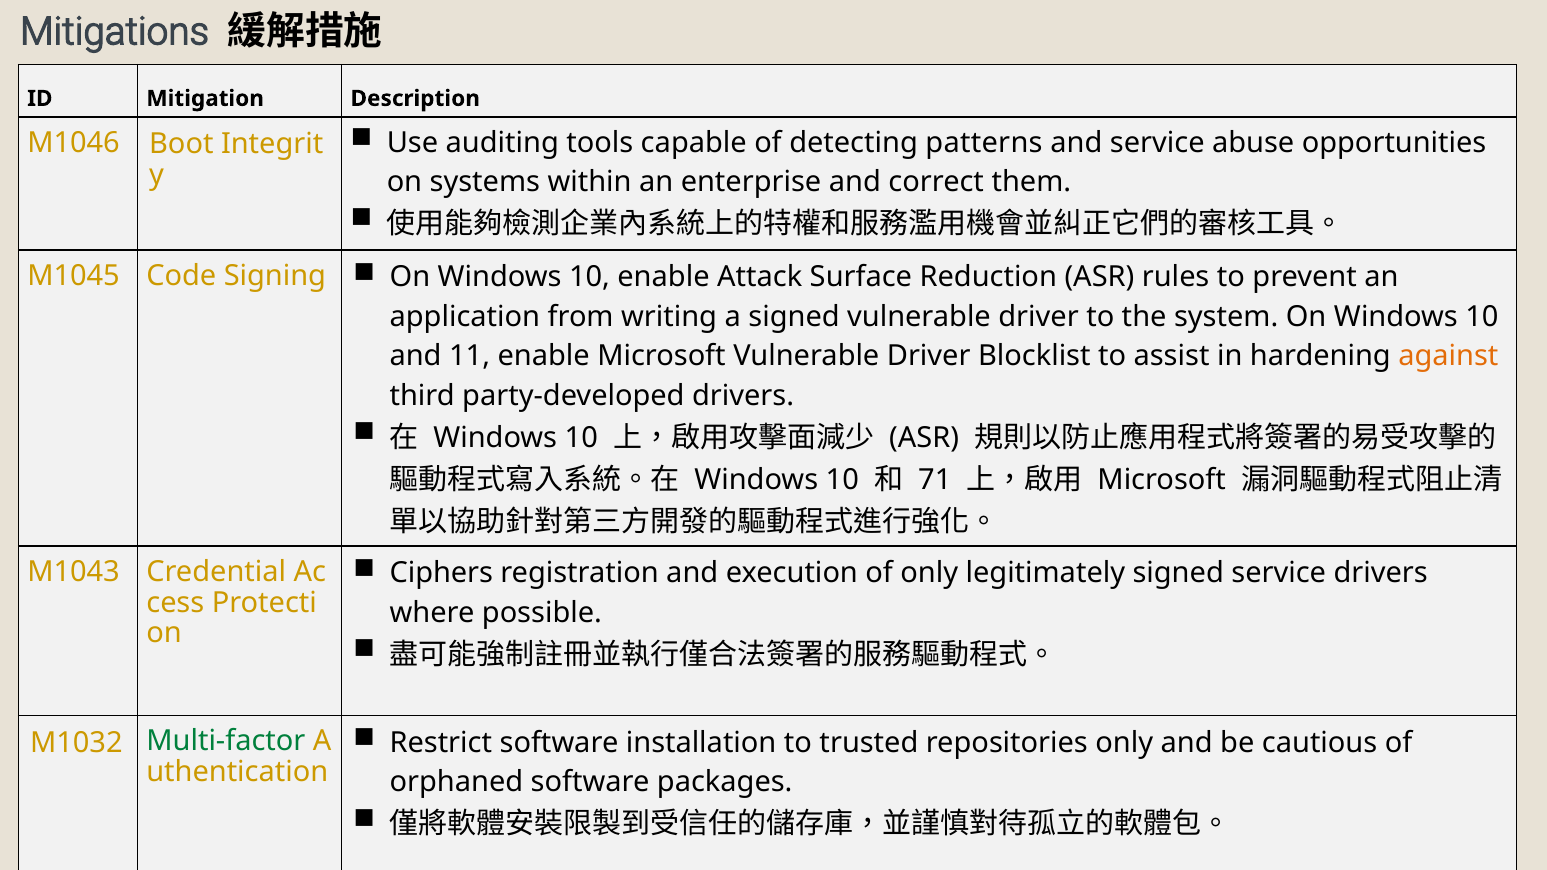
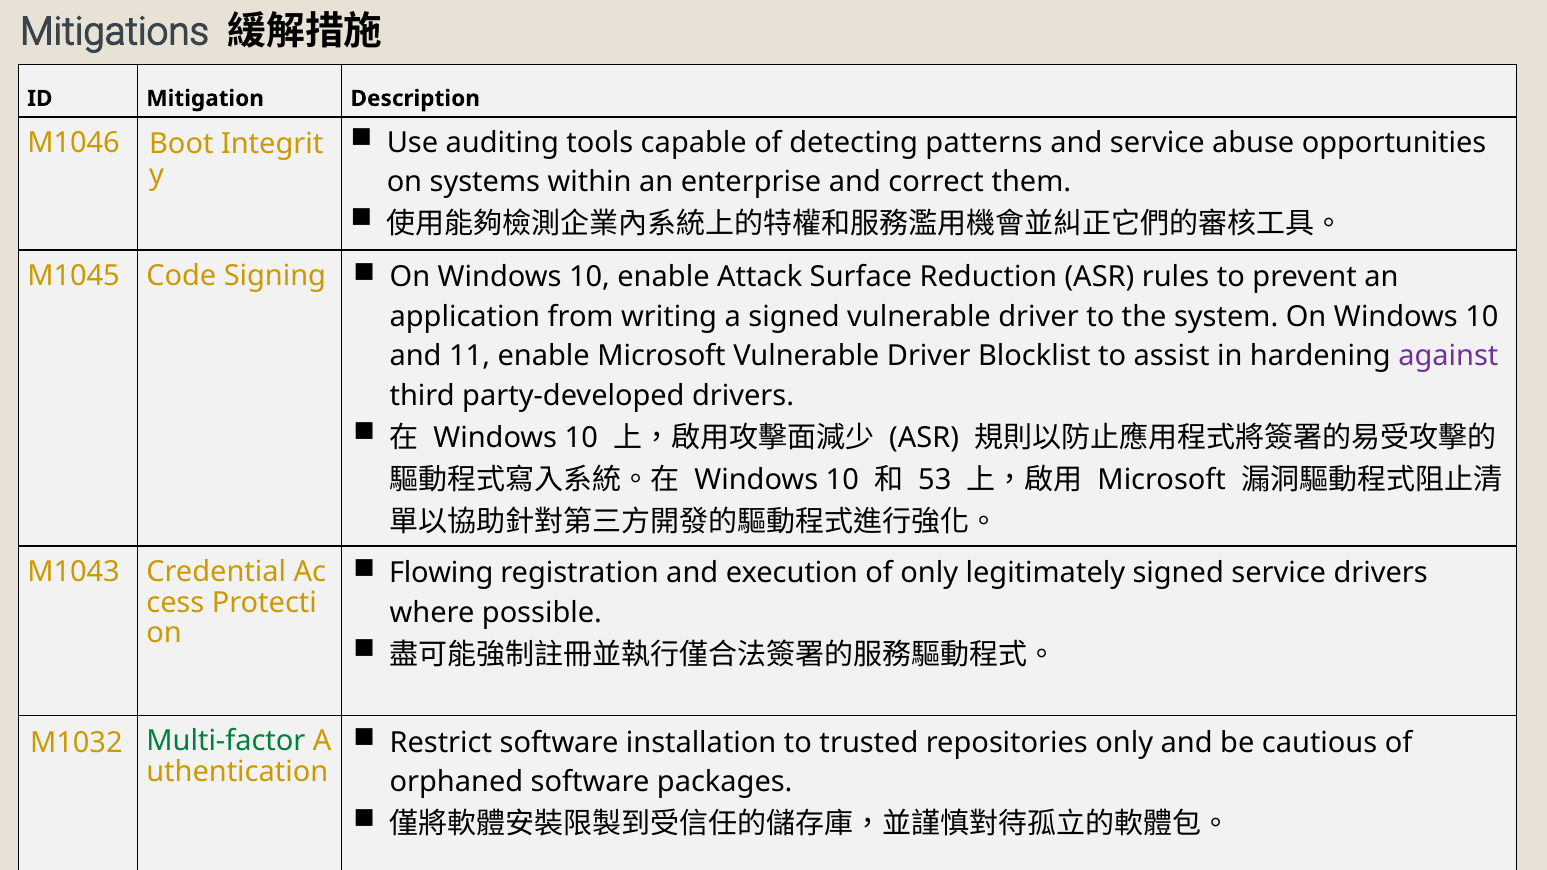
against colour: orange -> purple (1448, 356)
71: 71 -> 53 (935, 480)
Ciphers: Ciphers -> Flowing (441, 573)
